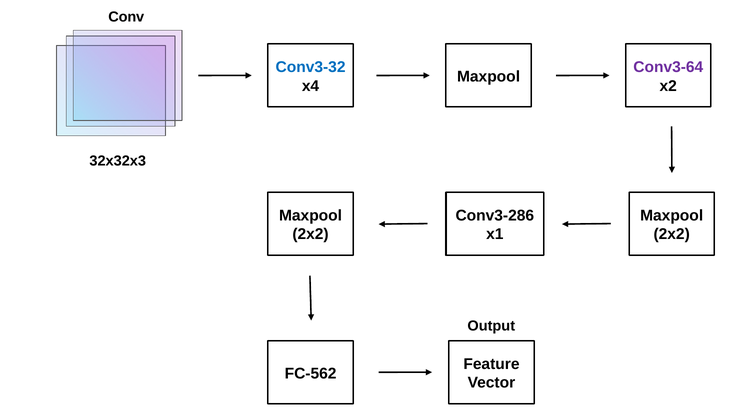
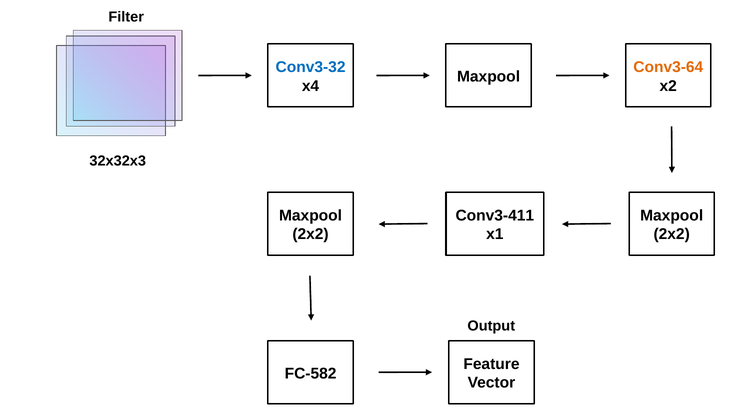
Conv: Conv -> Filter (126, 17)
Conv3-64 colour: purple -> orange (668, 67)
Conv3-286: Conv3-286 -> Conv3-411 (495, 216)
FC-562: FC-562 -> FC-582 (311, 374)
